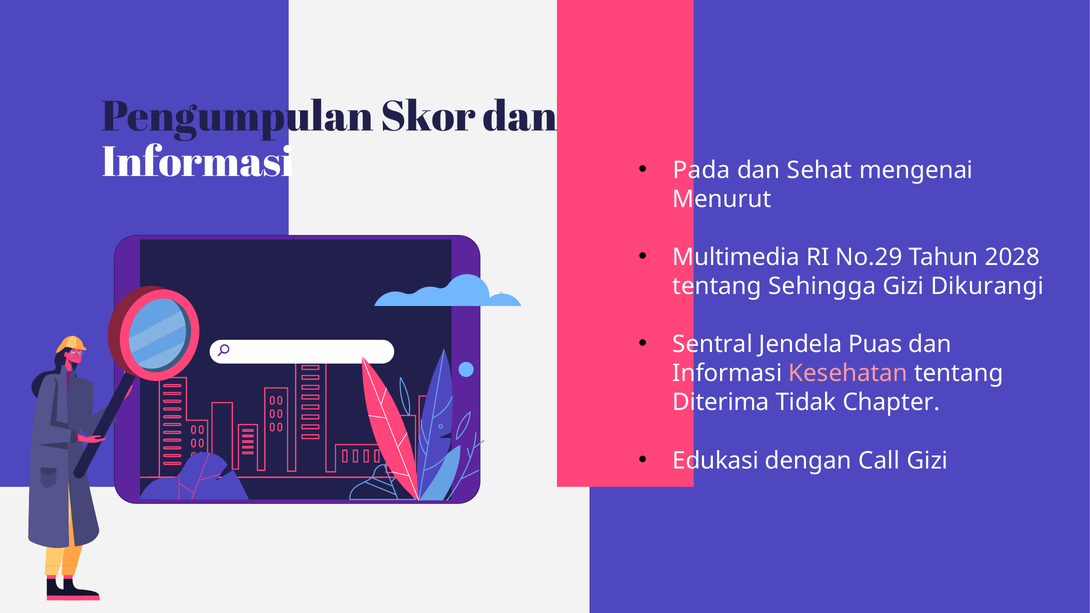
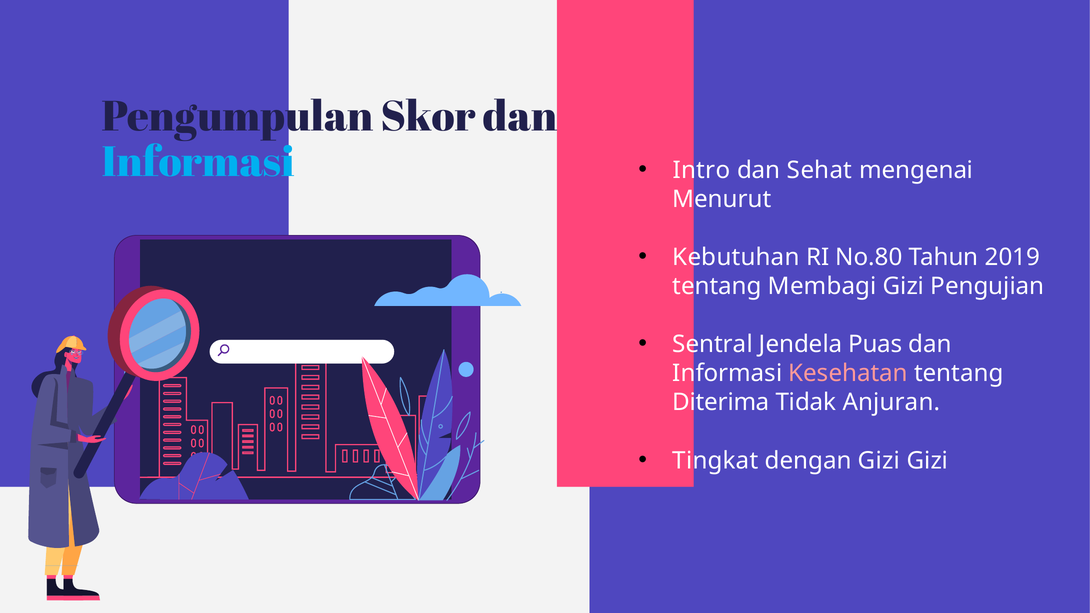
Informasi colour: white -> light blue (198, 162)
Pada: Pada -> Intro (702, 170)
Multimedia: Multimedia -> Kebutuhan (736, 257)
No.29: No.29 -> No.80 (869, 257)
2028: 2028 -> 2019 (1012, 257)
Sehingga: Sehingga -> Membagi (822, 286)
Dikurangi: Dikurangi -> Pengujian (987, 286)
Chapter: Chapter -> Anjuran (891, 403)
Edukasi: Edukasi -> Tingkat (715, 461)
dengan Call: Call -> Gizi (879, 461)
